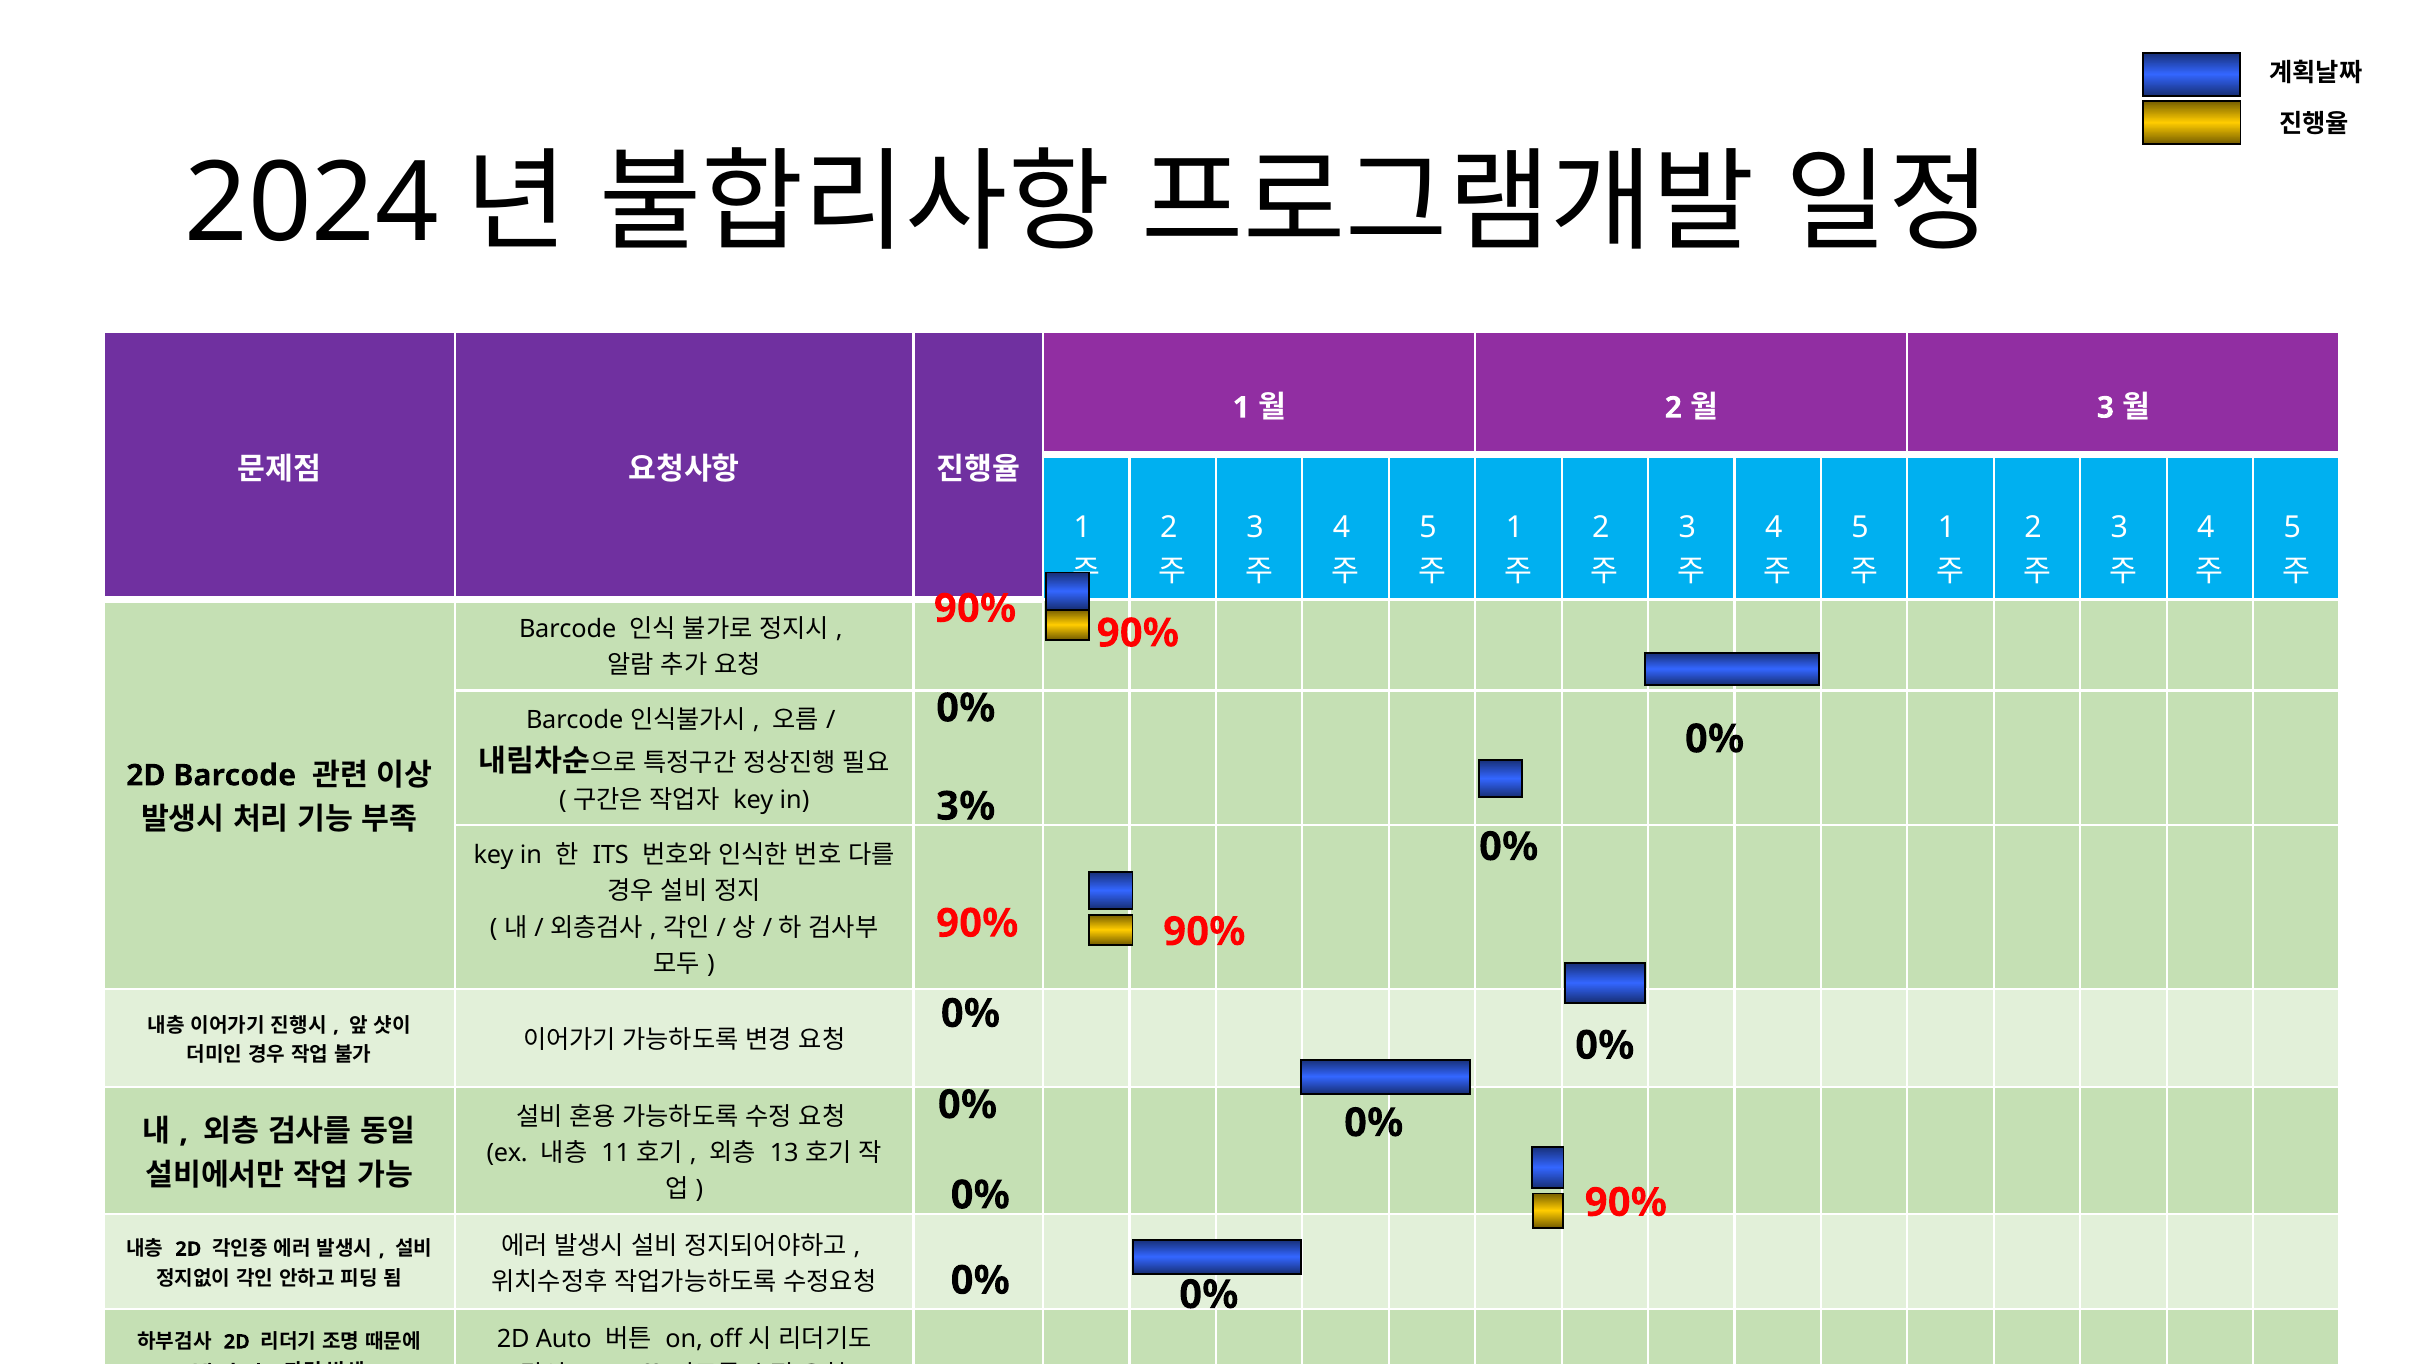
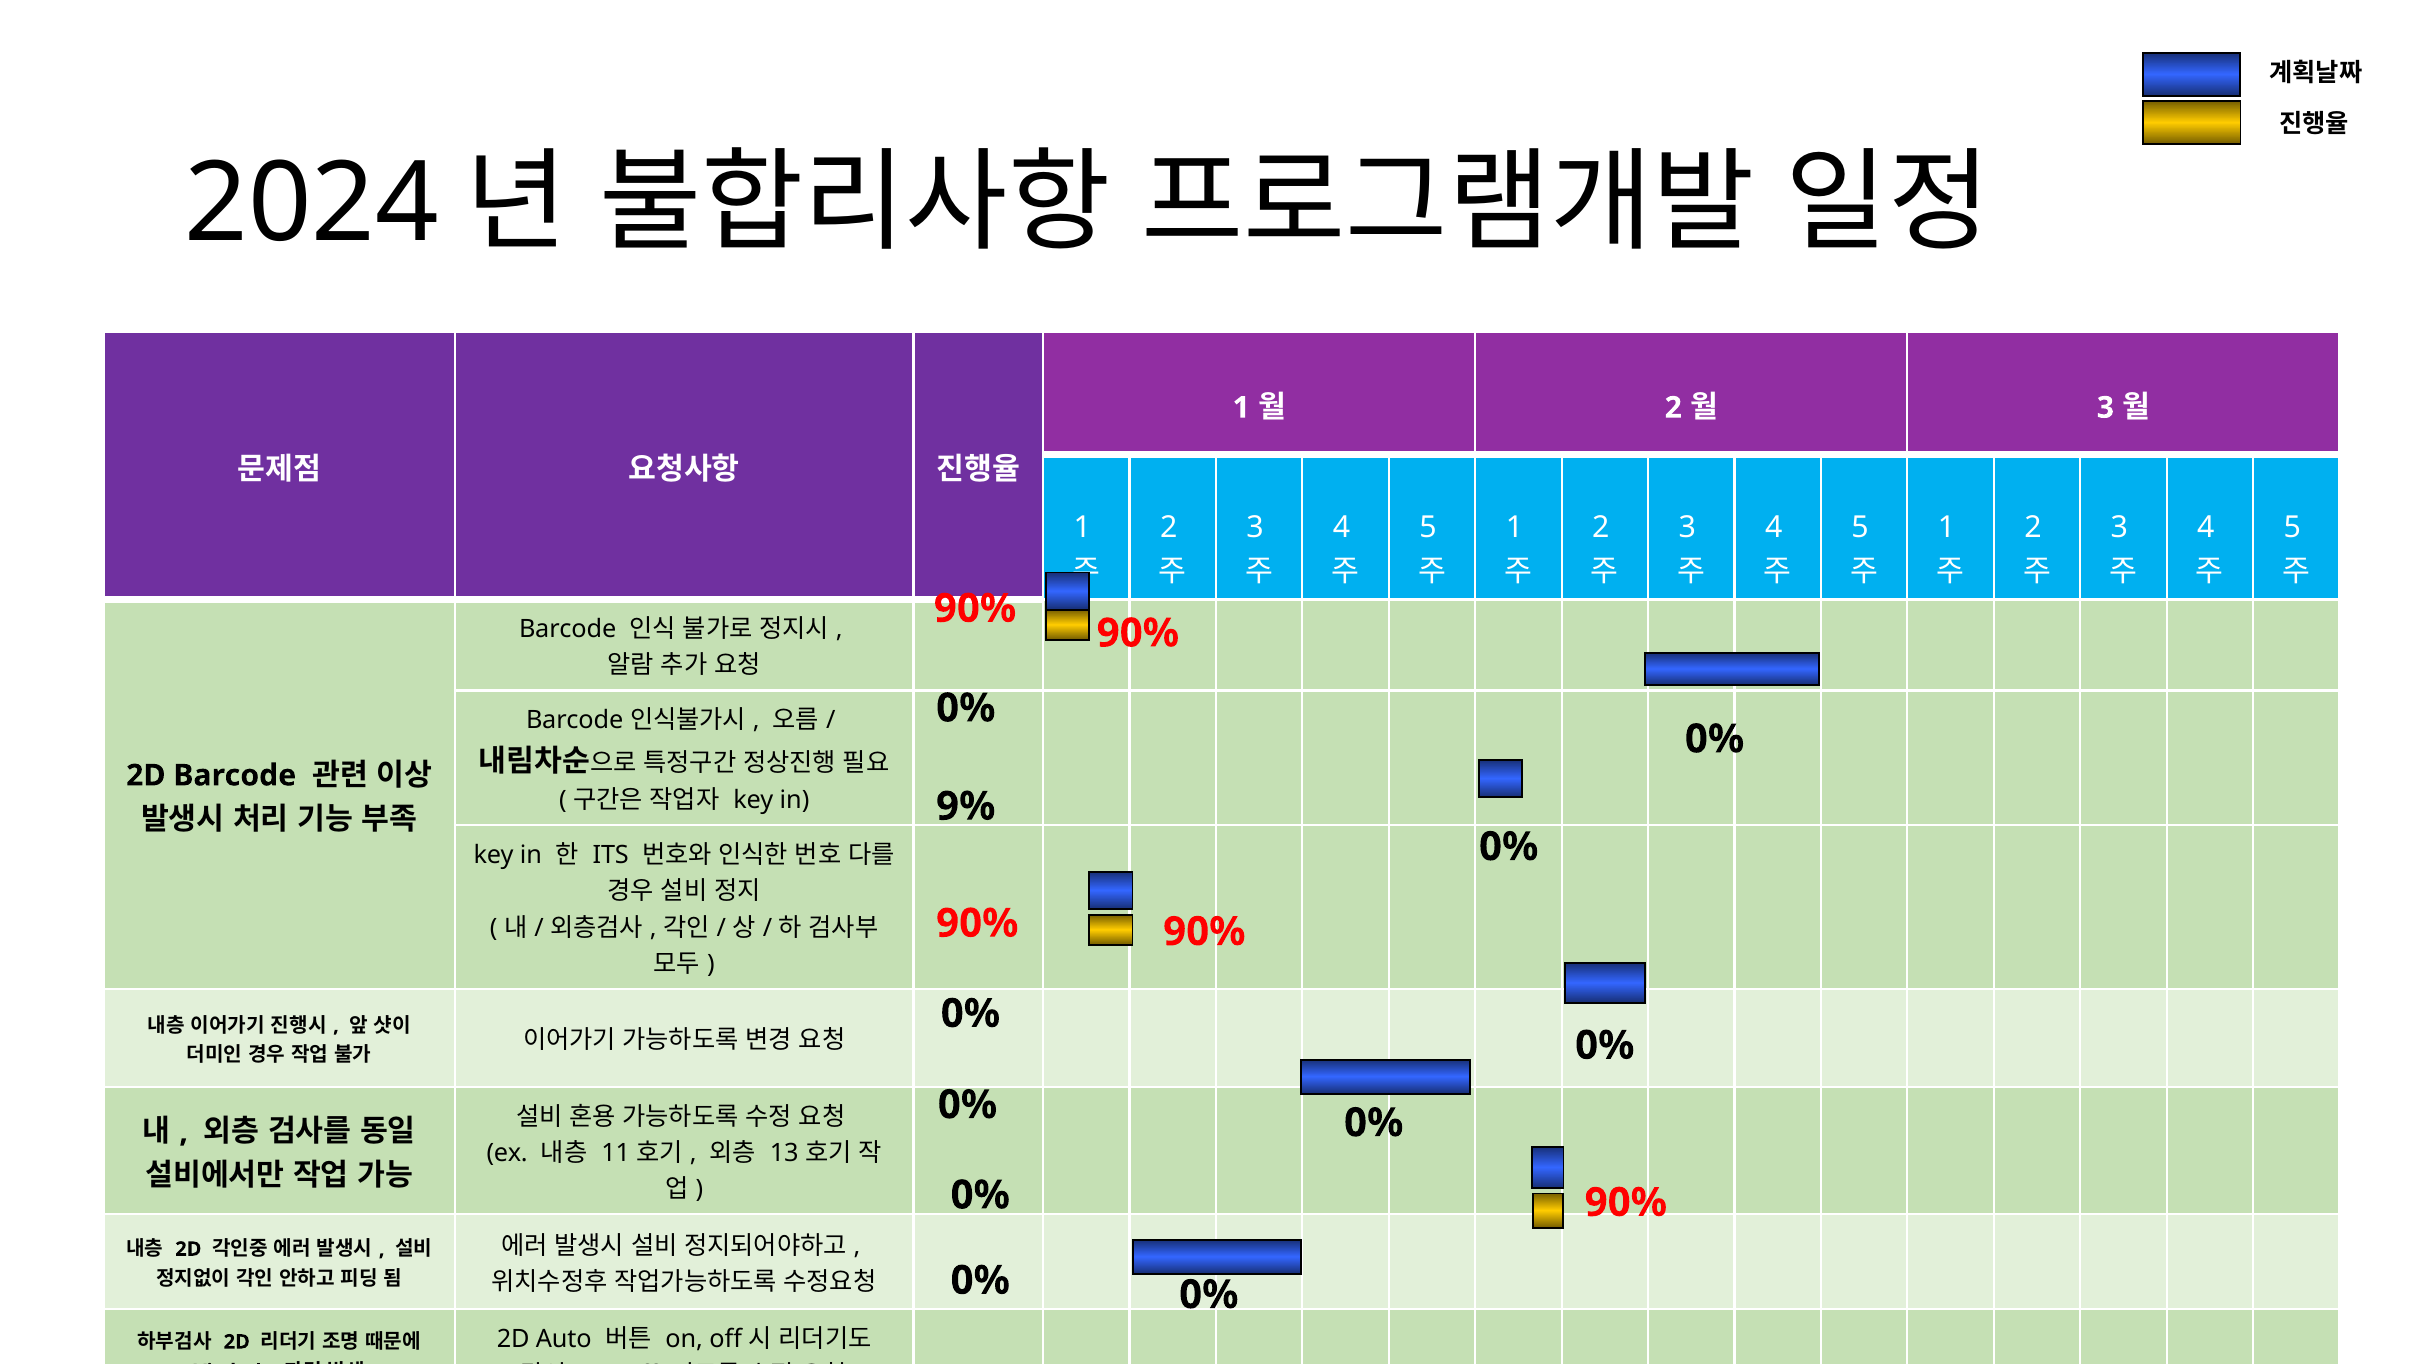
3%: 3% -> 9% (966, 806)
